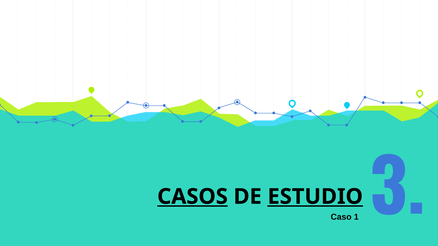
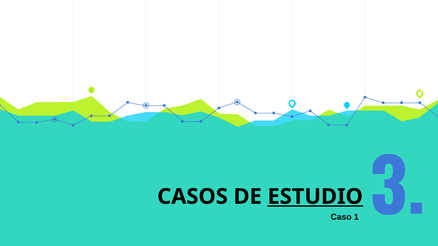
CASOS underline: present -> none (193, 197)
